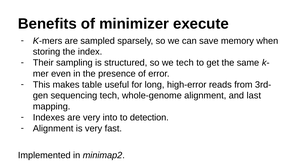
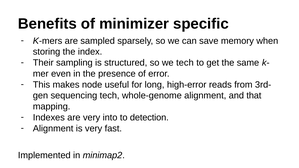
execute: execute -> specific (201, 24)
table: table -> node (92, 85)
last: last -> that (254, 96)
